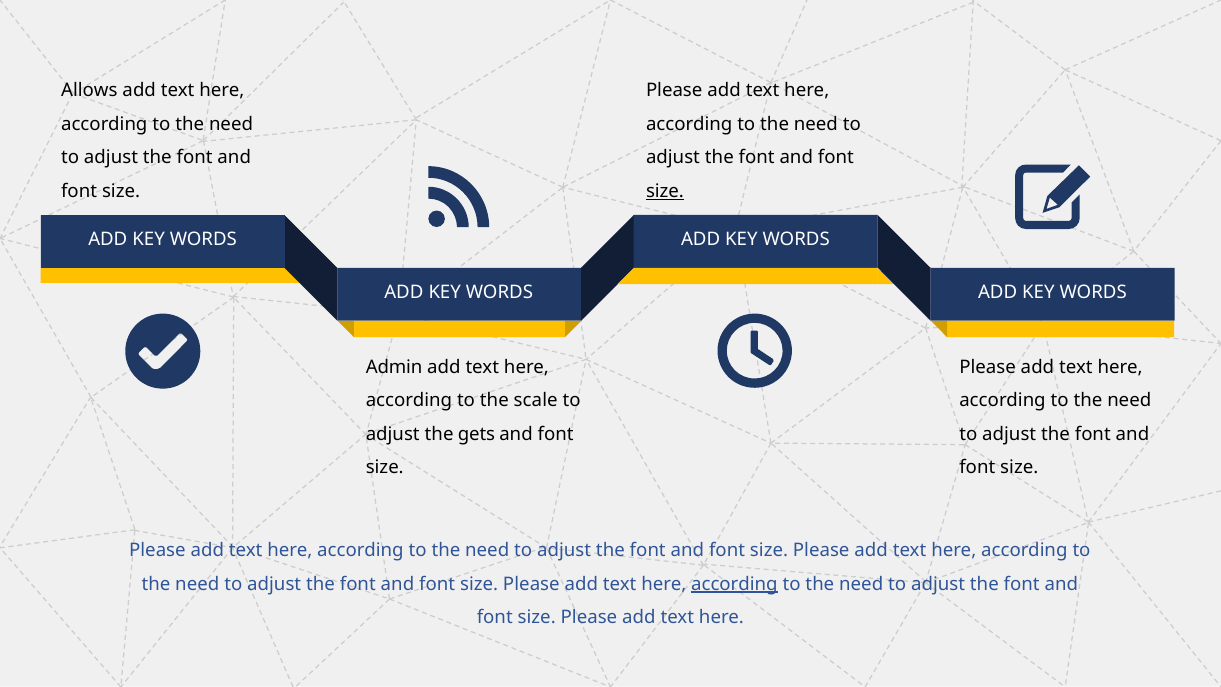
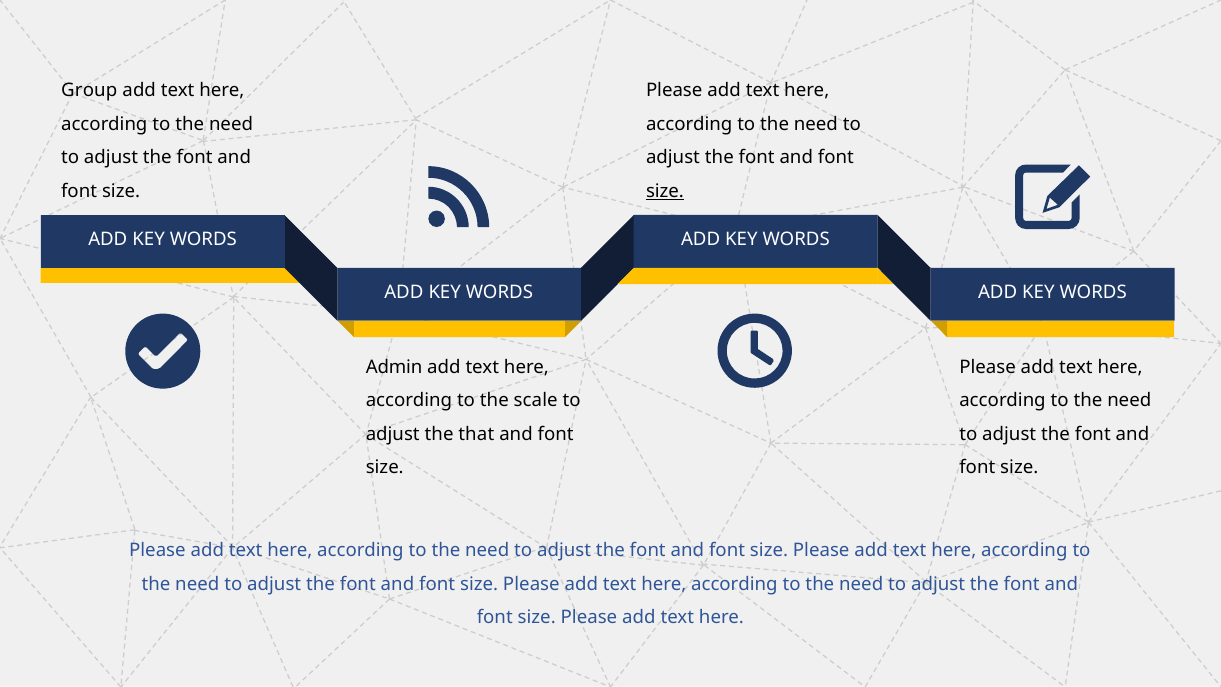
Allows: Allows -> Group (89, 90)
gets: gets -> that (476, 434)
according underline: present -> none (734, 584)
